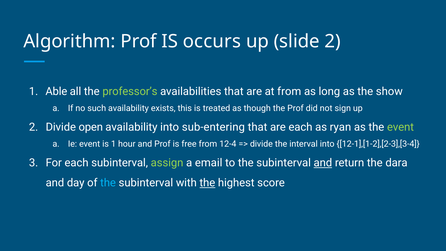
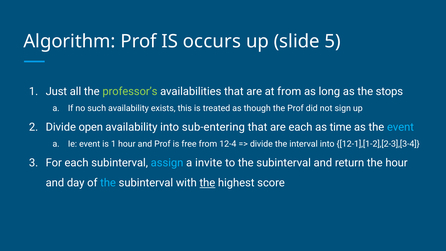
slide 2: 2 -> 5 (333, 41)
Able: Able -> Just (56, 91)
show: show -> stops (389, 91)
ryan: ryan -> time (341, 127)
event colour: light green -> light blue (400, 127)
assign colour: light green -> light blue (167, 163)
email: email -> invite (209, 163)
and underline: present -> none (323, 163)
the dara: dara -> hour (396, 163)
